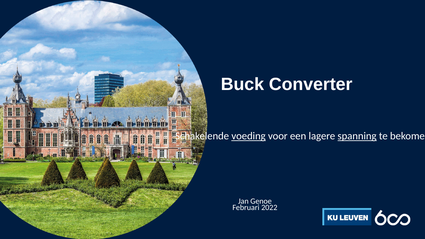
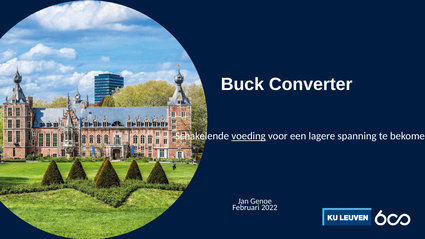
spanning underline: present -> none (357, 136)
